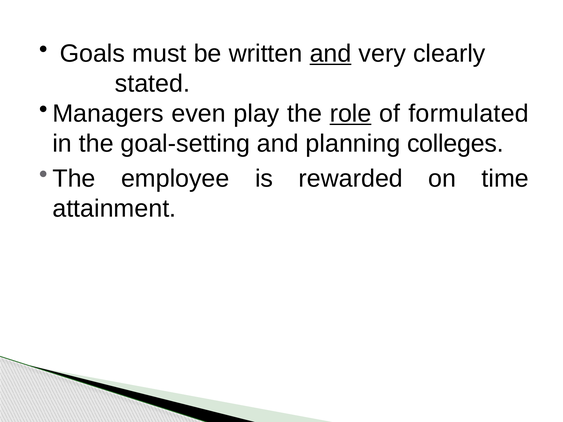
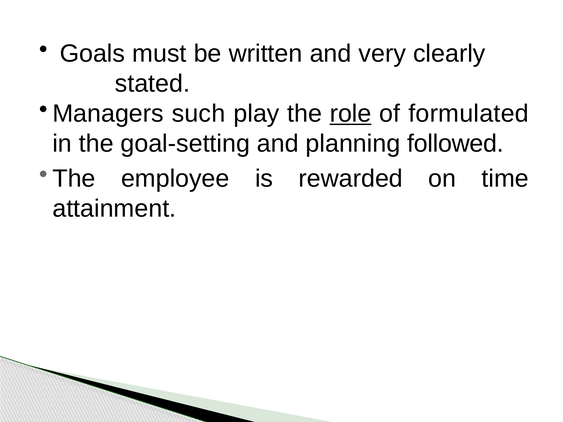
and underline: present -> none (331, 54)
even: even -> such (198, 114)
colleges: colleges -> followed (455, 144)
